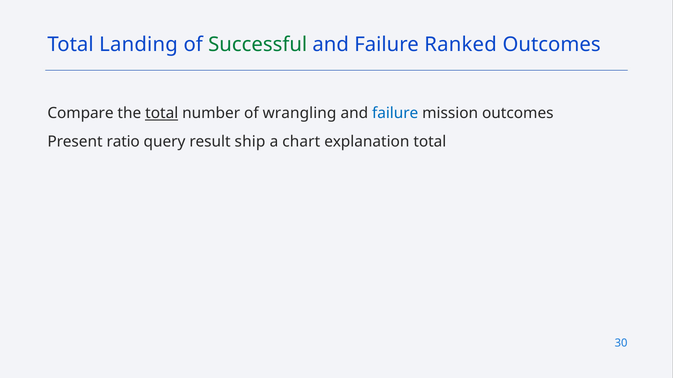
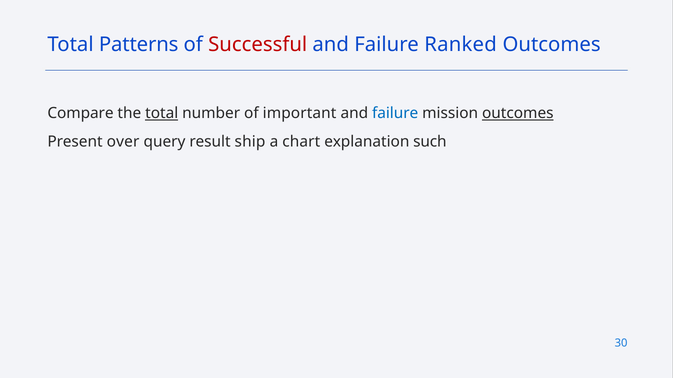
Landing: Landing -> Patterns (139, 45)
Successful colour: green -> red (258, 45)
wrangling: wrangling -> important (300, 114)
outcomes underline: none -> present (518, 114)
ratio: ratio -> over (123, 142)
explanation total: total -> such (430, 142)
